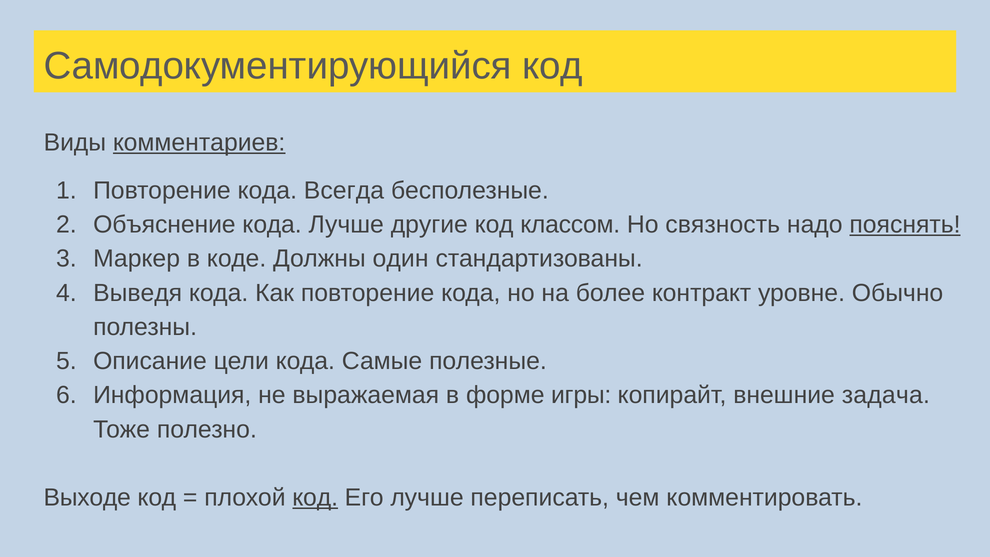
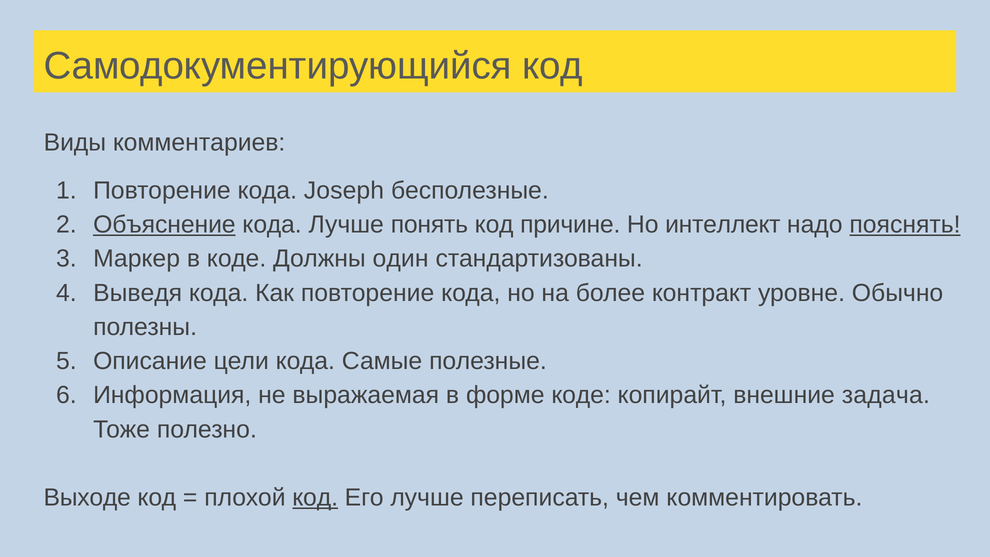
комментариев underline: present -> none (199, 142)
Всегда: Всегда -> Joseph (344, 190)
Объяснение underline: none -> present (164, 225)
другие: другие -> понять (429, 225)
классом: классом -> причине (570, 225)
связность: связность -> интеллект (723, 225)
форме игры: игры -> коде (581, 395)
